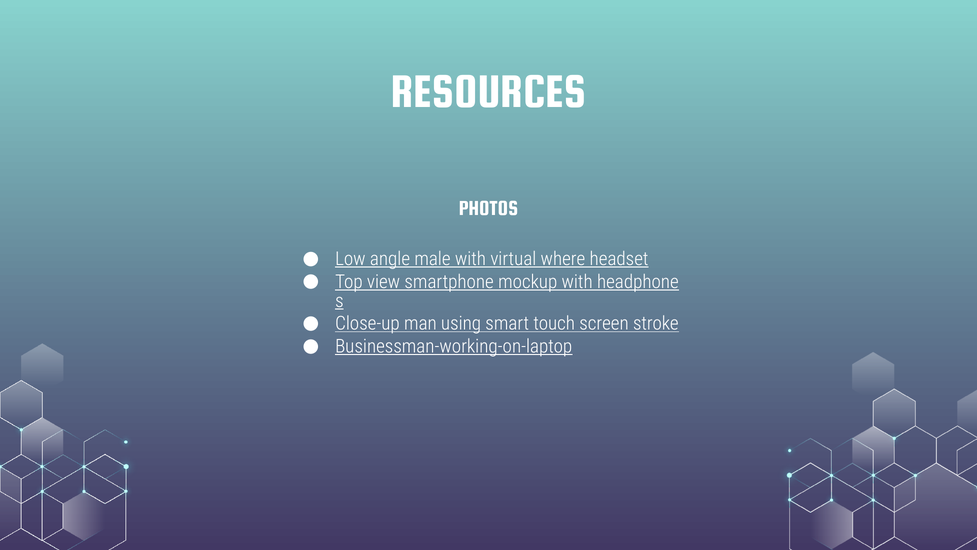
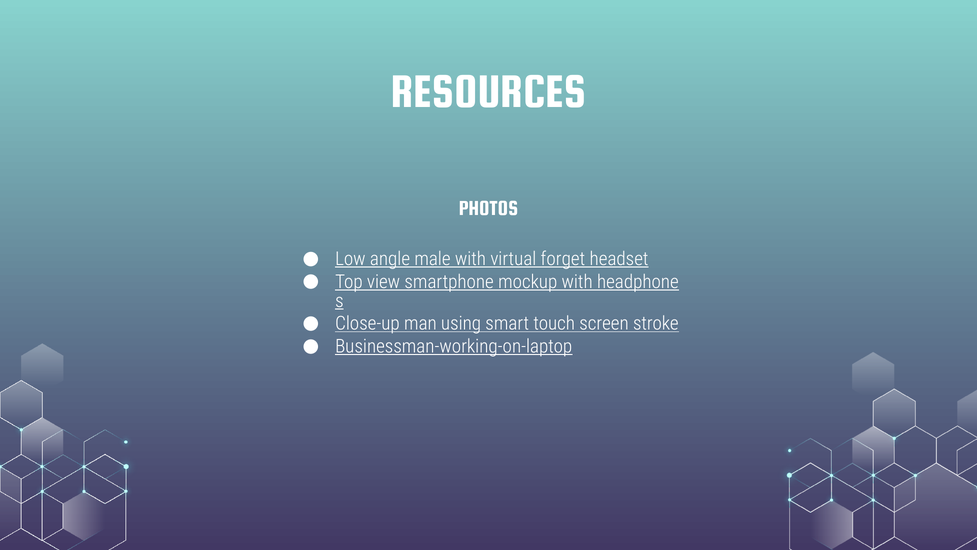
where: where -> forget (563, 259)
